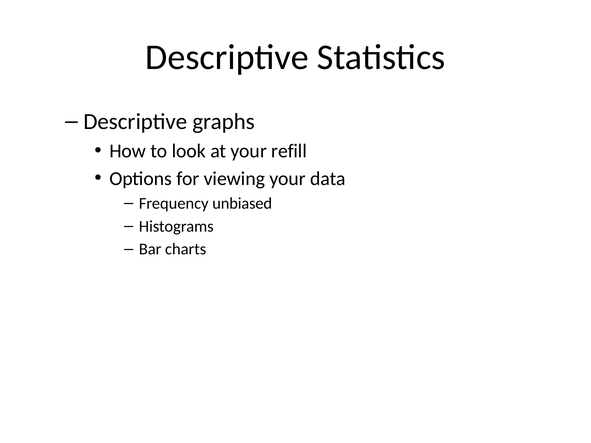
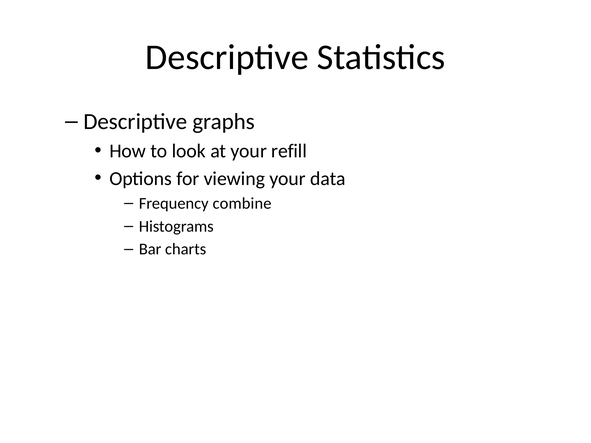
unbiased: unbiased -> combine (242, 203)
